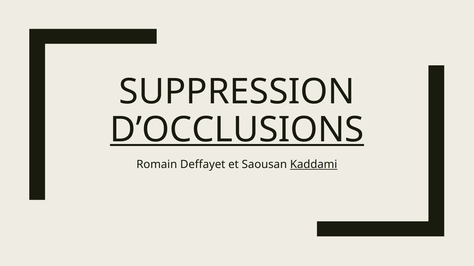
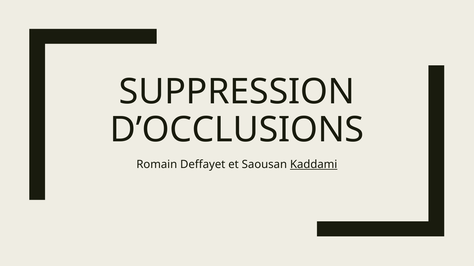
D’OCCLUSIONS underline: present -> none (237, 130)
